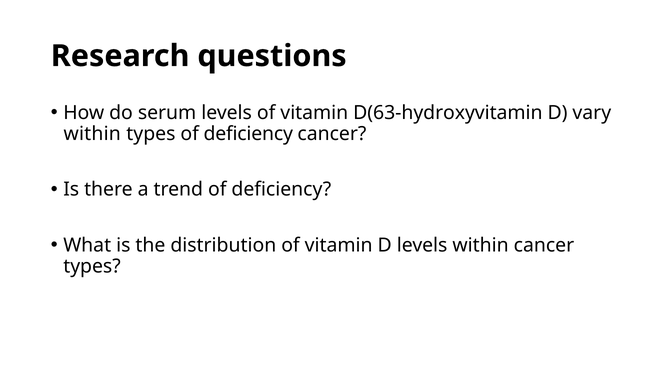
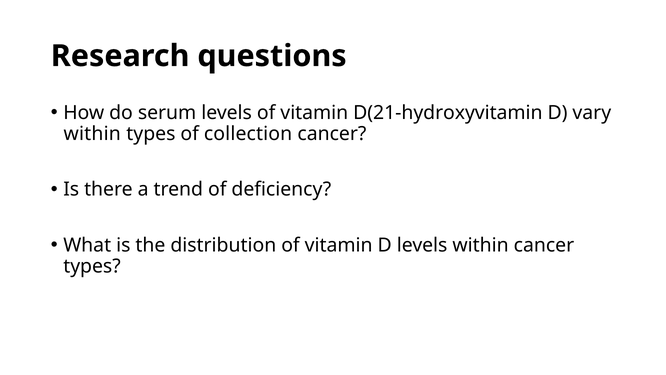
D(63-hydroxyvitamin: D(63-hydroxyvitamin -> D(21-hydroxyvitamin (448, 113)
types of deficiency: deficiency -> collection (248, 134)
